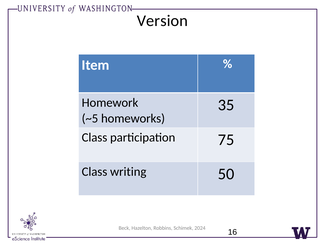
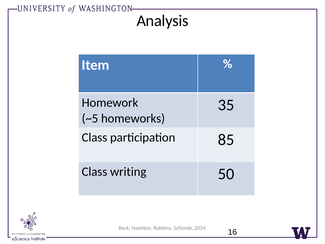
Version: Version -> Analysis (163, 21)
75: 75 -> 85 (226, 140)
